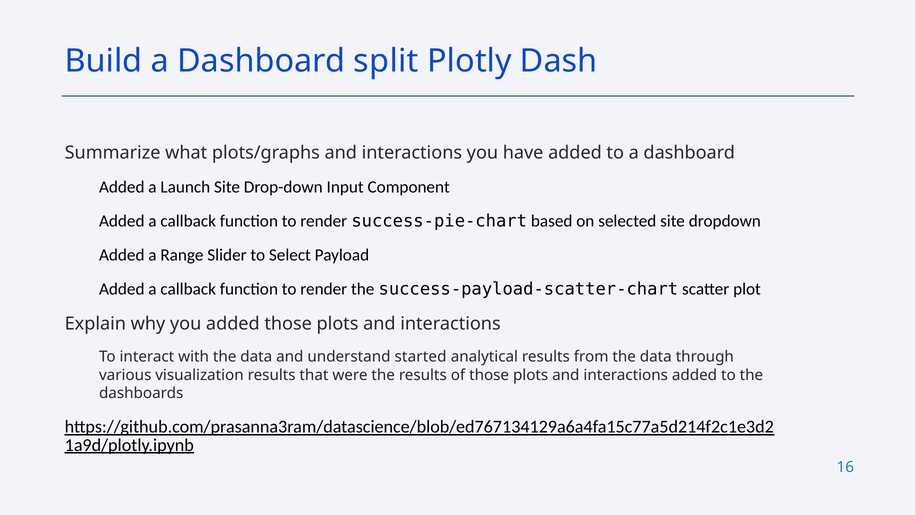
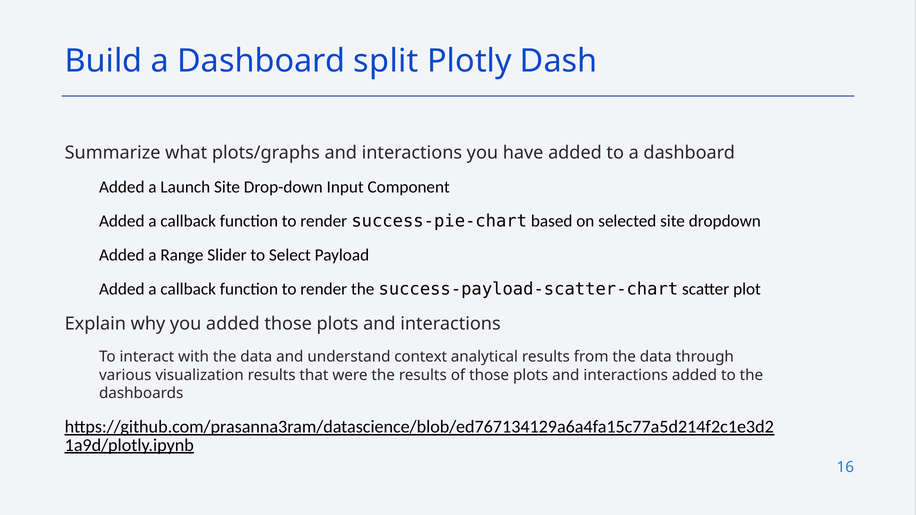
started: started -> context (421, 357)
